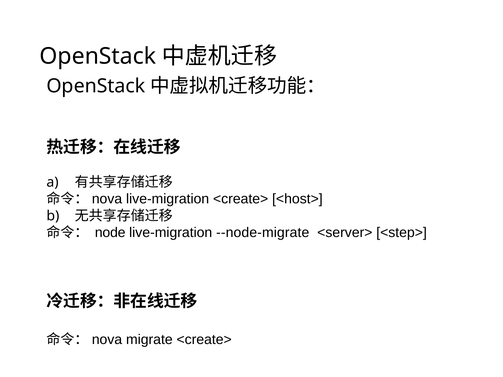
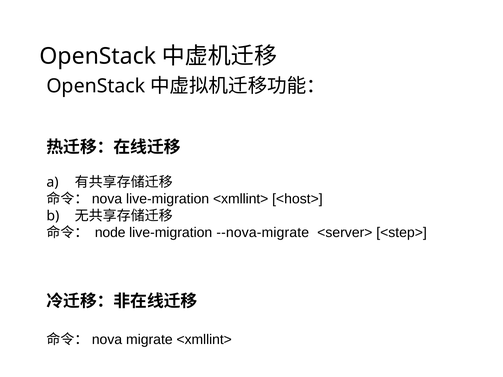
live-migration <create>: <create> -> <xmllint> (241, 199)
--node-migrate: --node-migrate -> --nova-migrate (263, 233)
migrate <create>: <create> -> <xmllint> (204, 340)
